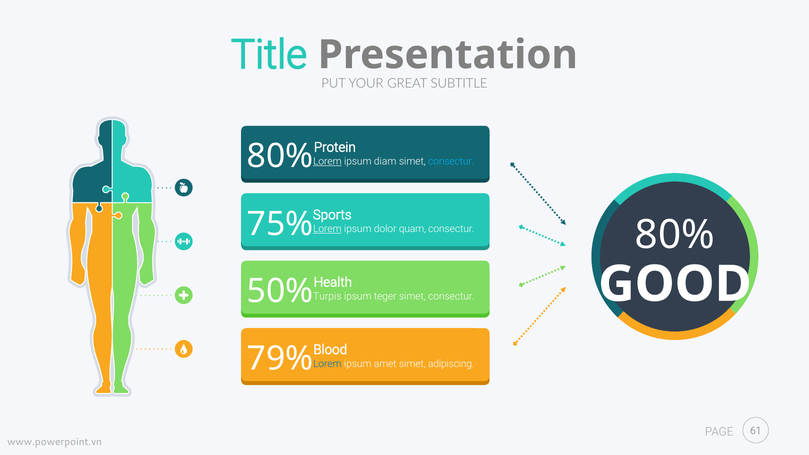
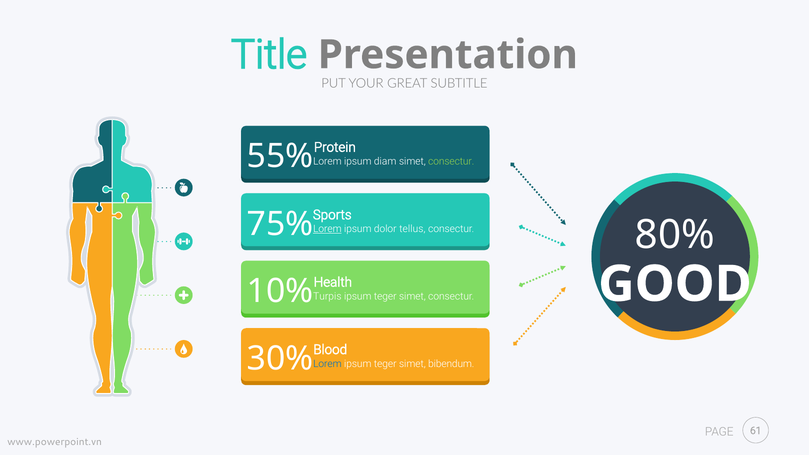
80%: 80% -> 55% (280, 156)
Lorem underline: present -> none (327, 161)
consectur colour: light blue -> light green (451, 161)
quam: quam -> tellus (412, 229)
50%: 50% -> 10% (280, 291)
79%: 79% -> 30% (280, 359)
amet: amet -> teger (385, 364)
adipiscing: adipiscing -> bibendum (451, 364)
